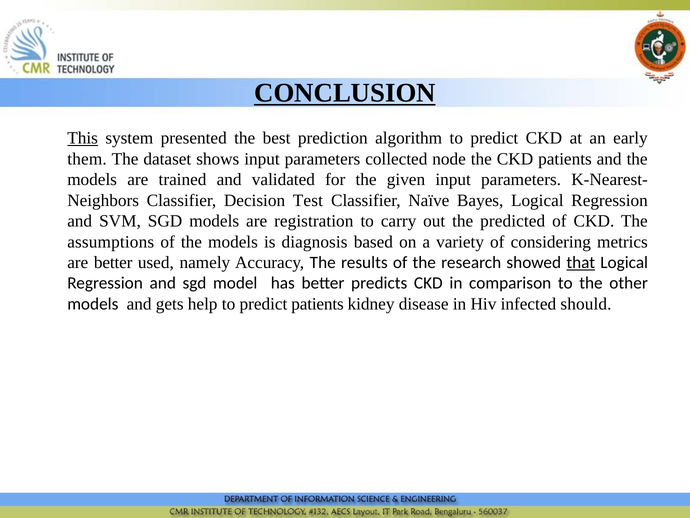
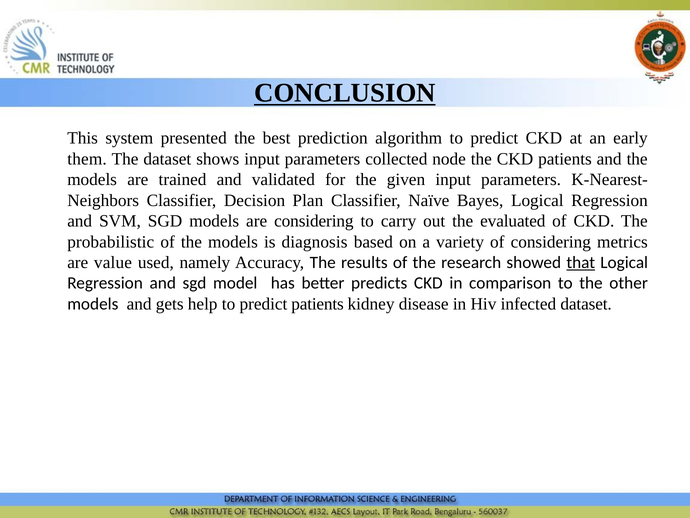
This underline: present -> none (83, 138)
Test: Test -> Plan (308, 200)
are registration: registration -> considering (314, 221)
predicted: predicted -> evaluated (513, 221)
assumptions: assumptions -> probabilistic (111, 242)
are better: better -> value (113, 262)
infected should: should -> dataset (586, 304)
